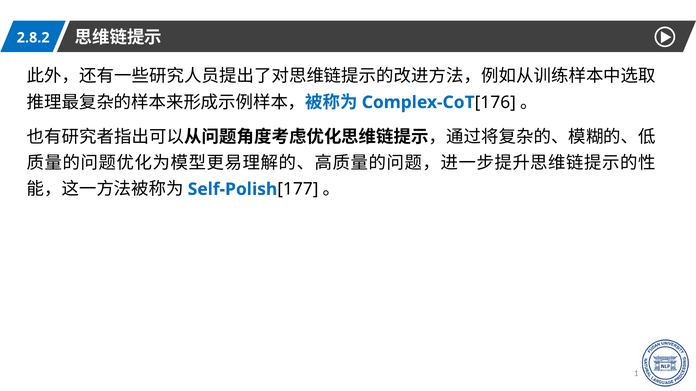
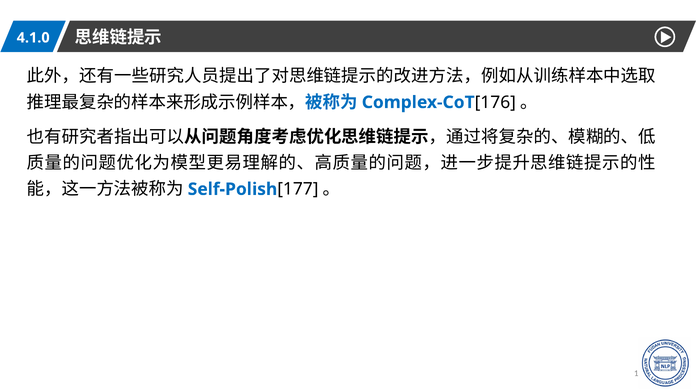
2.8.2: 2.8.2 -> 4.1.0 (33, 38)
